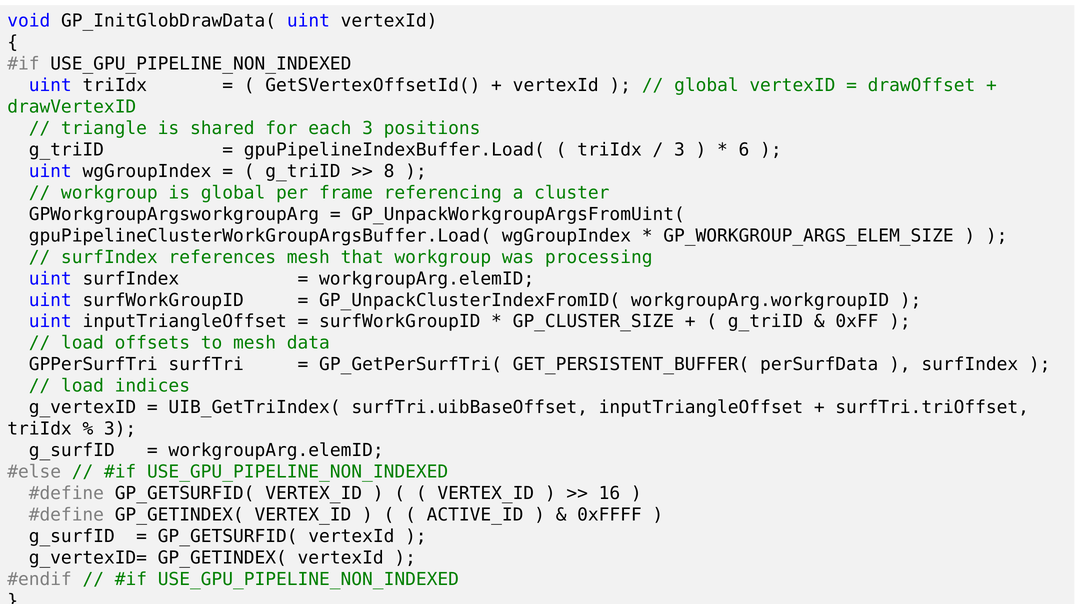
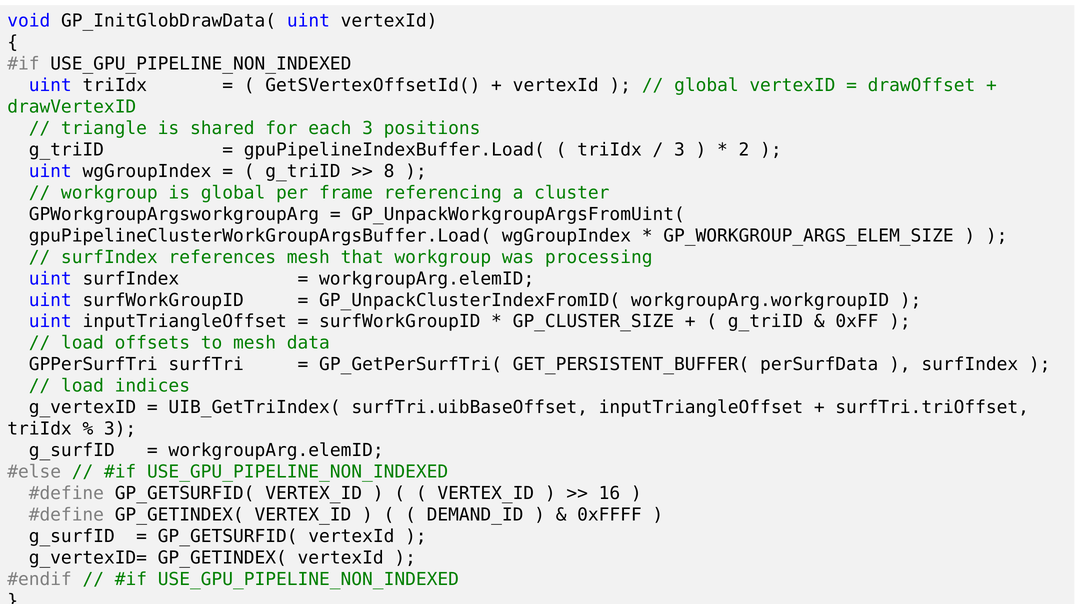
6: 6 -> 2 (744, 150)
ACTIVE_ID: ACTIVE_ID -> DEMAND_ID (475, 515)
